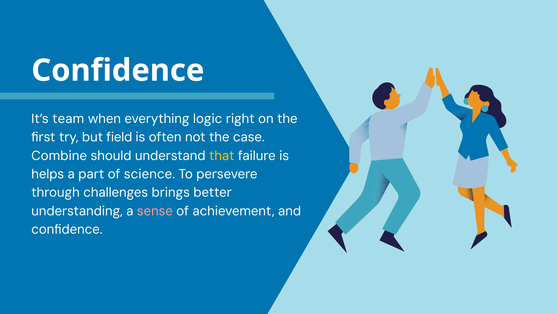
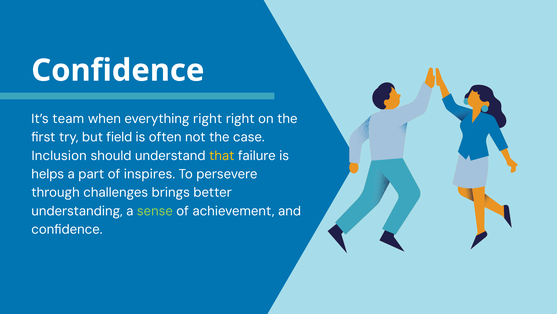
everything logic: logic -> right (208, 119)
Combine: Combine -> Inclusion (59, 155)
science: science -> inspires (149, 174)
sense colour: pink -> light green (155, 211)
